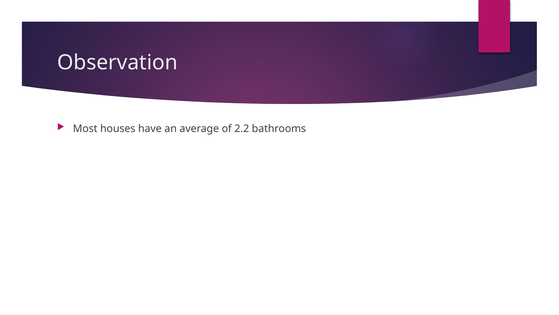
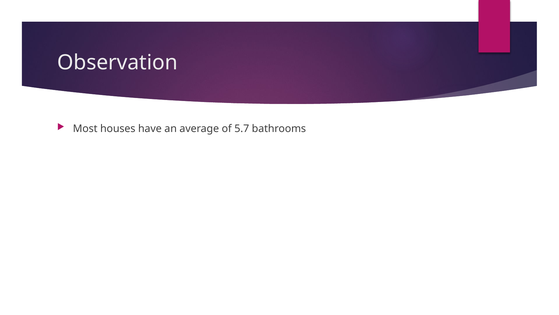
2.2: 2.2 -> 5.7 (242, 128)
